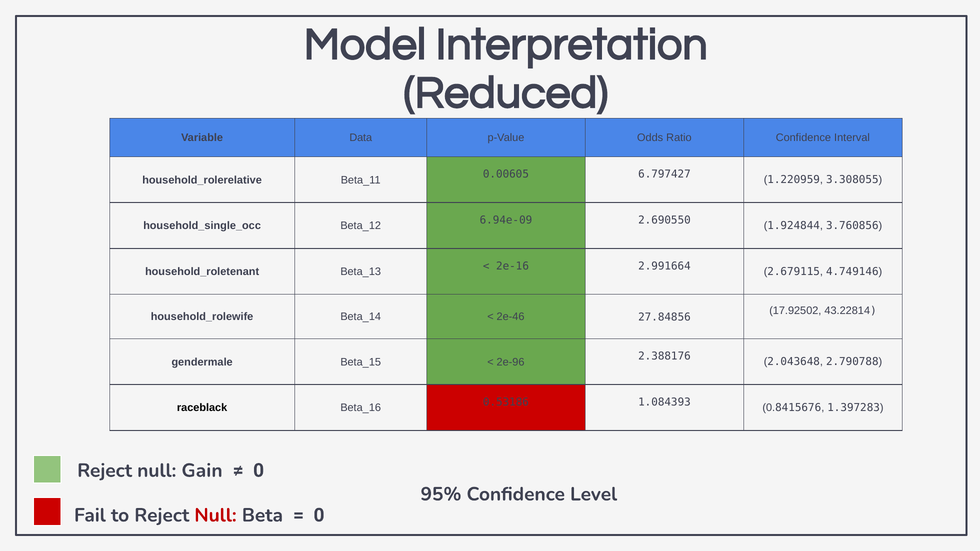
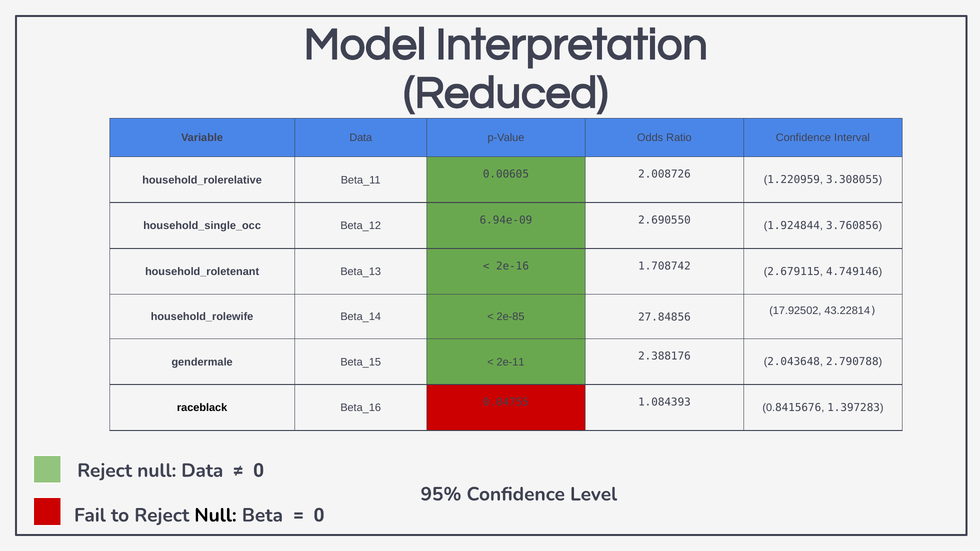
6.797427: 6.797427 -> 2.008726 (664, 174)
2.991664: 2.991664 -> 1.708742 (664, 266)
2e-46: 2e-46 -> 2e-85 (511, 317)
2e-96: 2e-96 -> 2e-11 (511, 362)
0.53186: 0.53186 -> 0.04755 (506, 402)
null Gain: Gain -> Data (202, 471)
Null colour: red -> black (215, 515)
